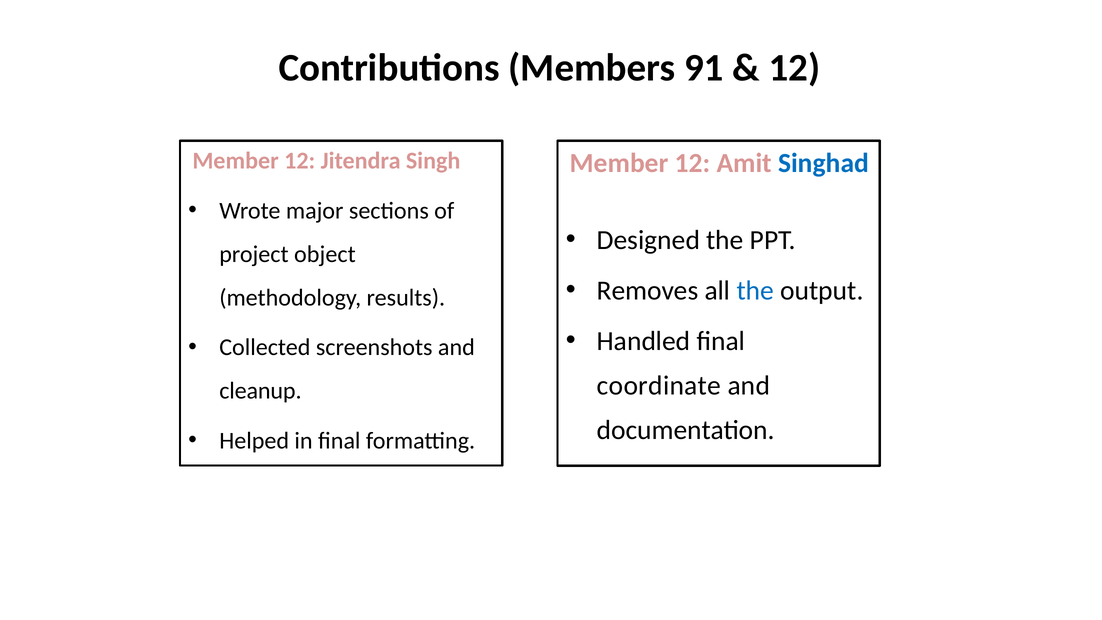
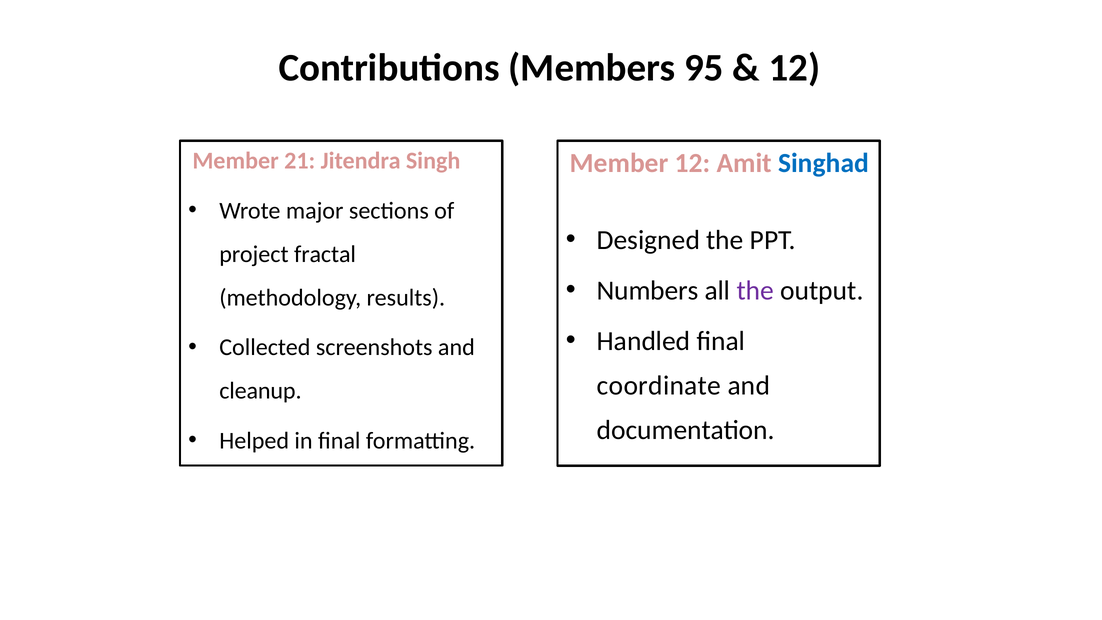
91: 91 -> 95 (704, 68)
12: 12 -> 21 (300, 161)
object: object -> fractal (325, 254)
Removes: Removes -> Numbers (648, 291)
the colour: blue -> purple (755, 291)
